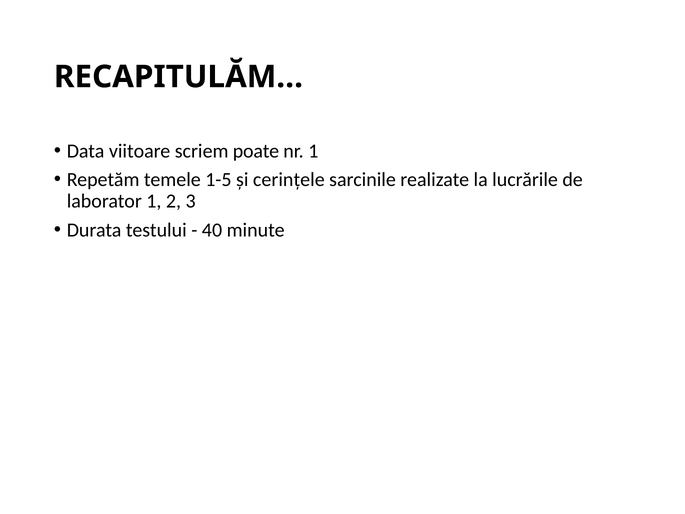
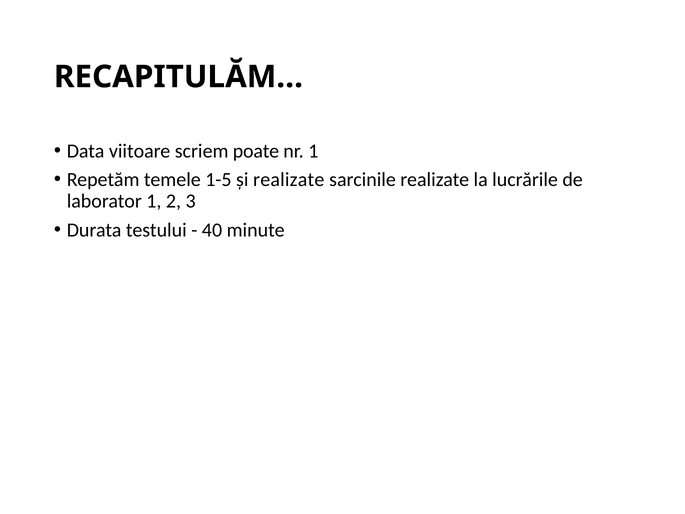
și cerințele: cerințele -> realizate (289, 180)
